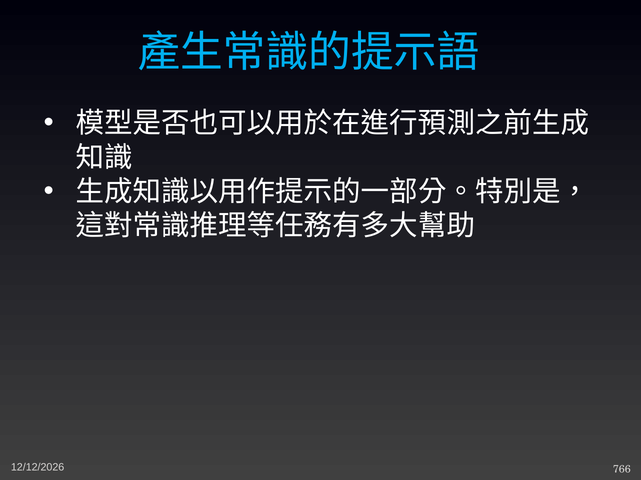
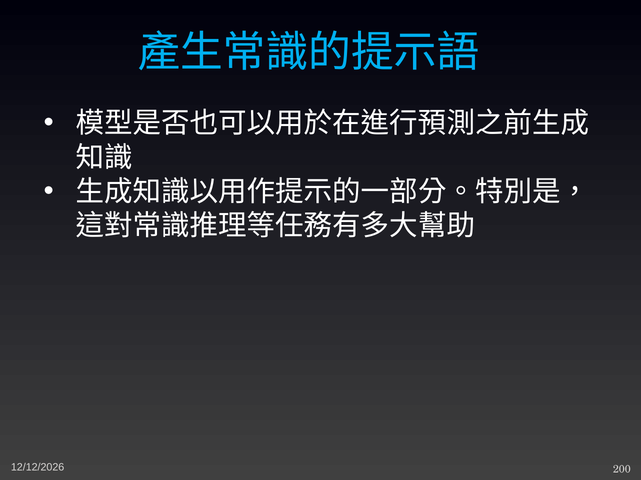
766: 766 -> 200 (622, 470)
